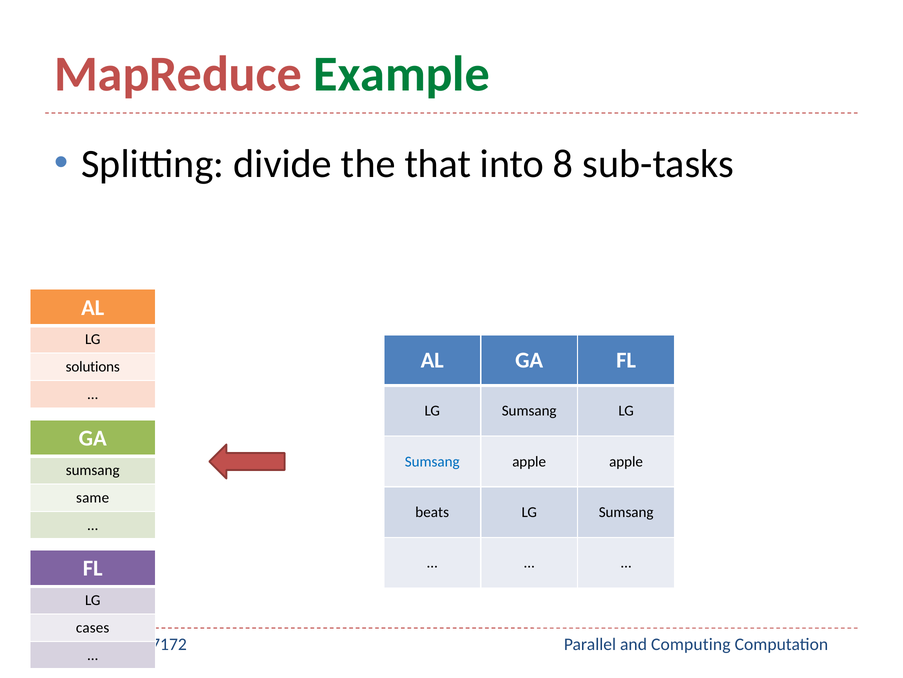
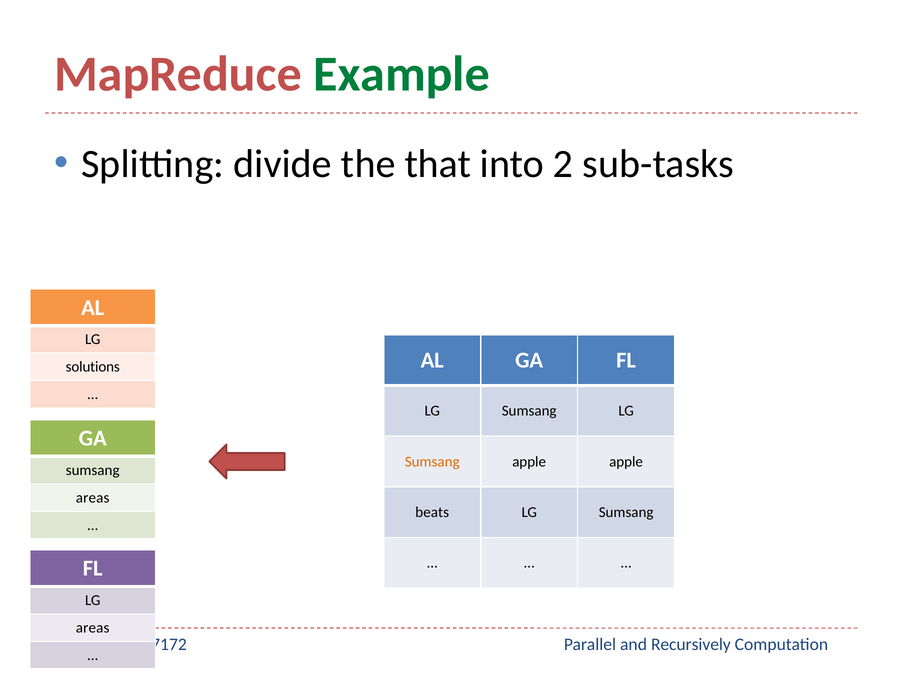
8: 8 -> 2 (563, 164)
Sumsang colour: blue -> orange (432, 461)
same: same -> areas (93, 497)
cases: cases -> areas (93, 627)
Computing: Computing -> Recursively (691, 644)
